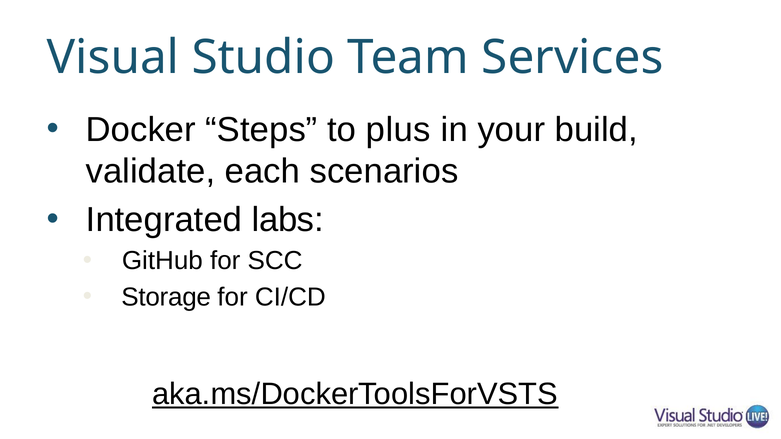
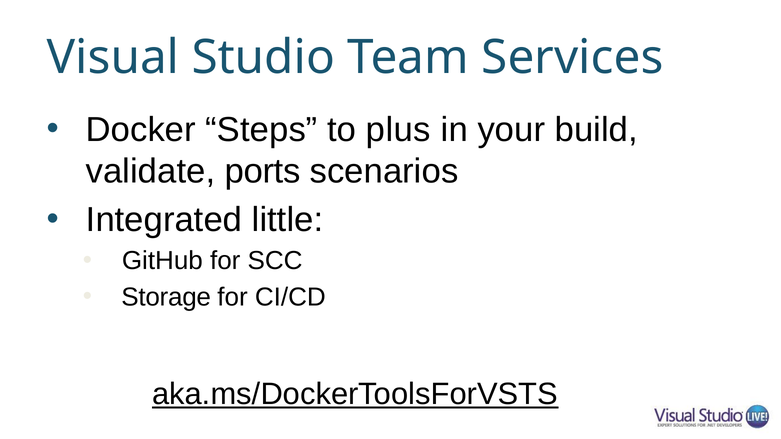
each: each -> ports (263, 171)
labs: labs -> little (287, 220)
